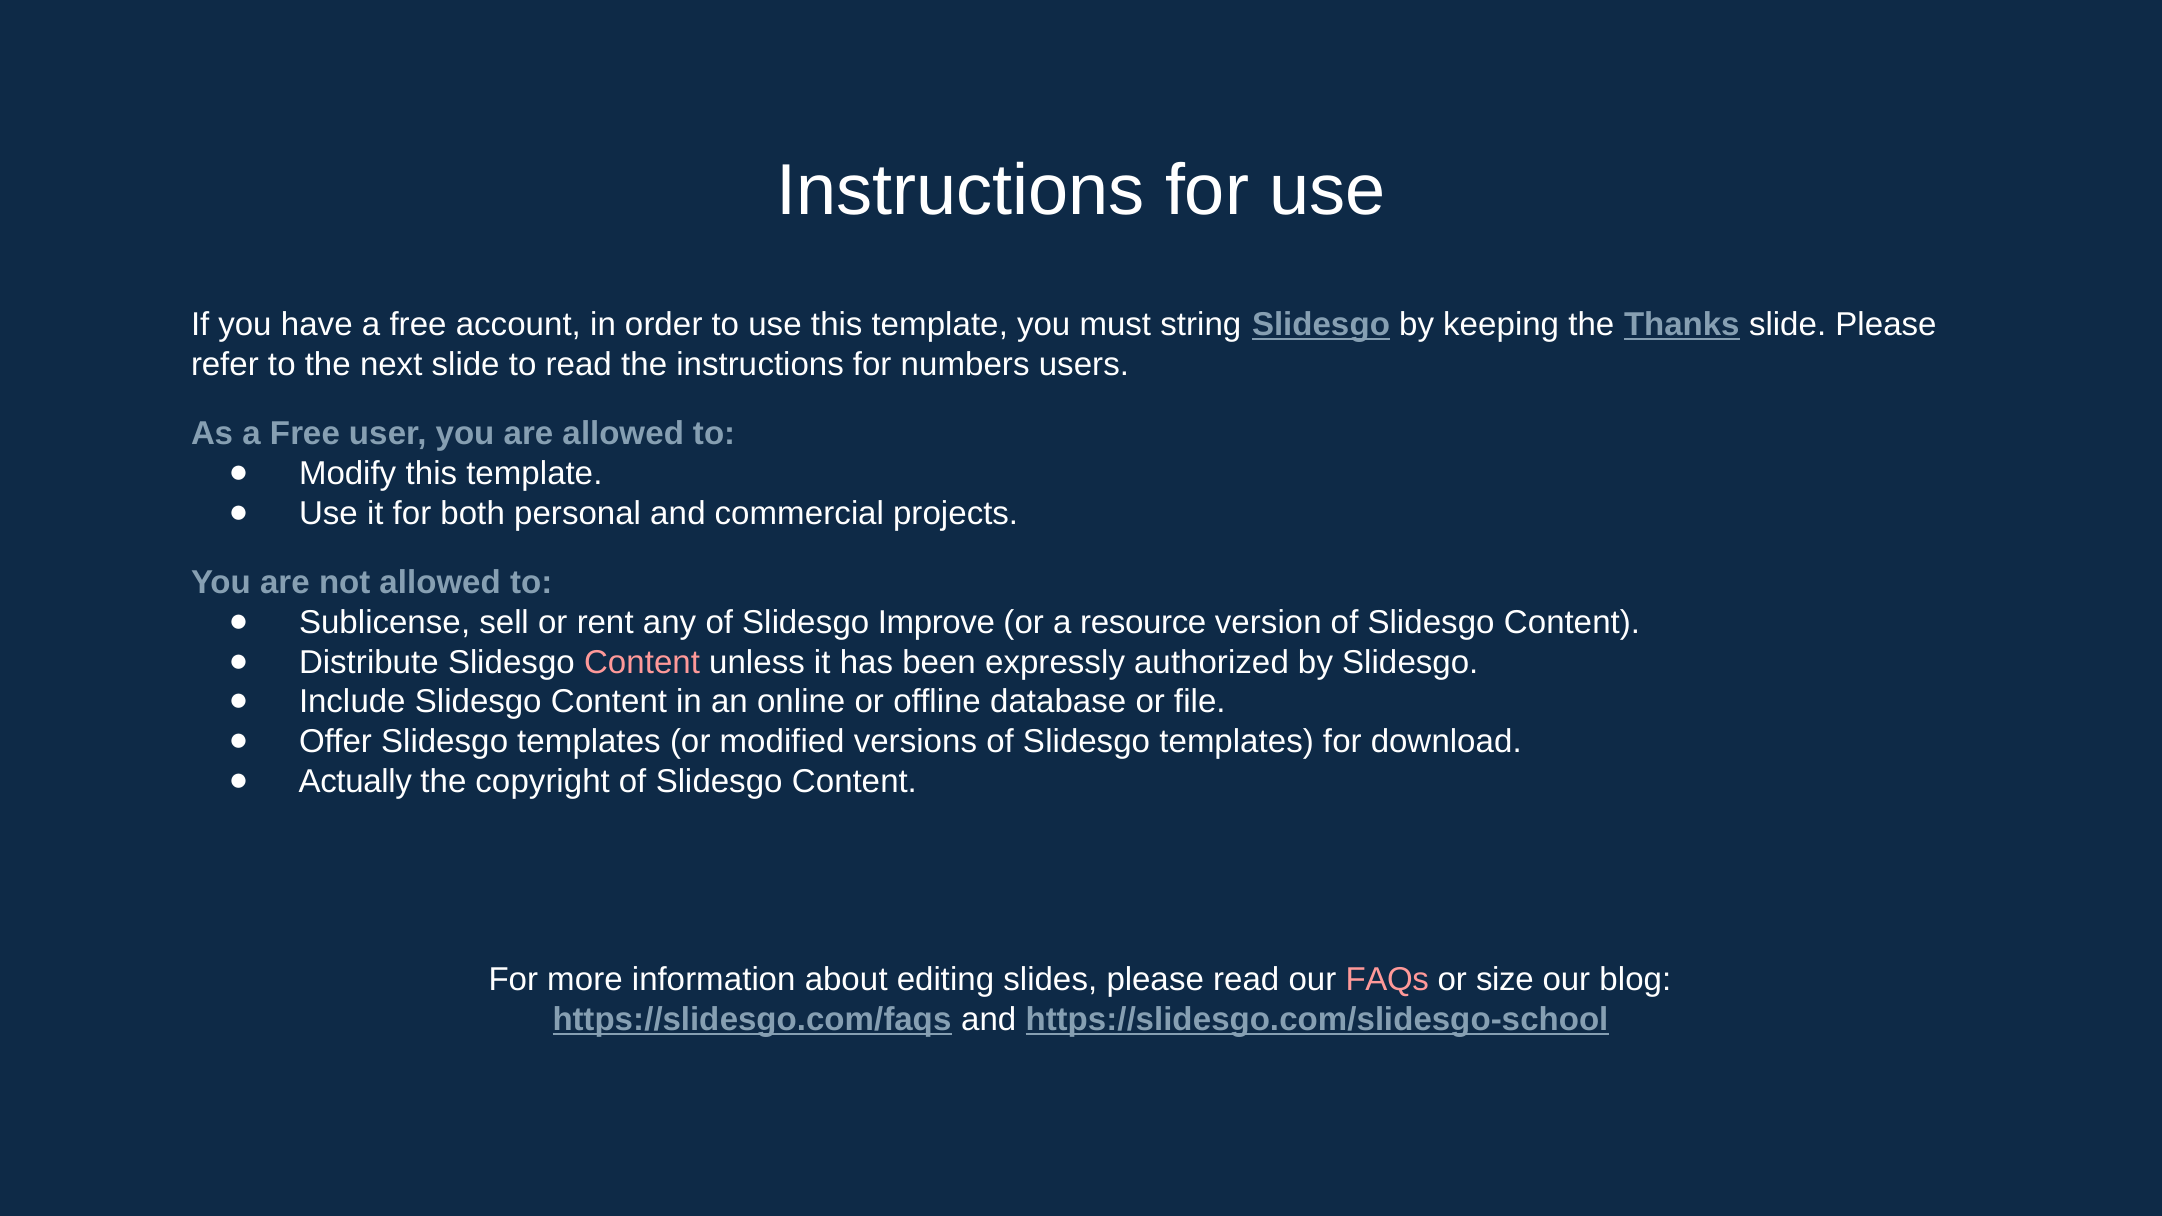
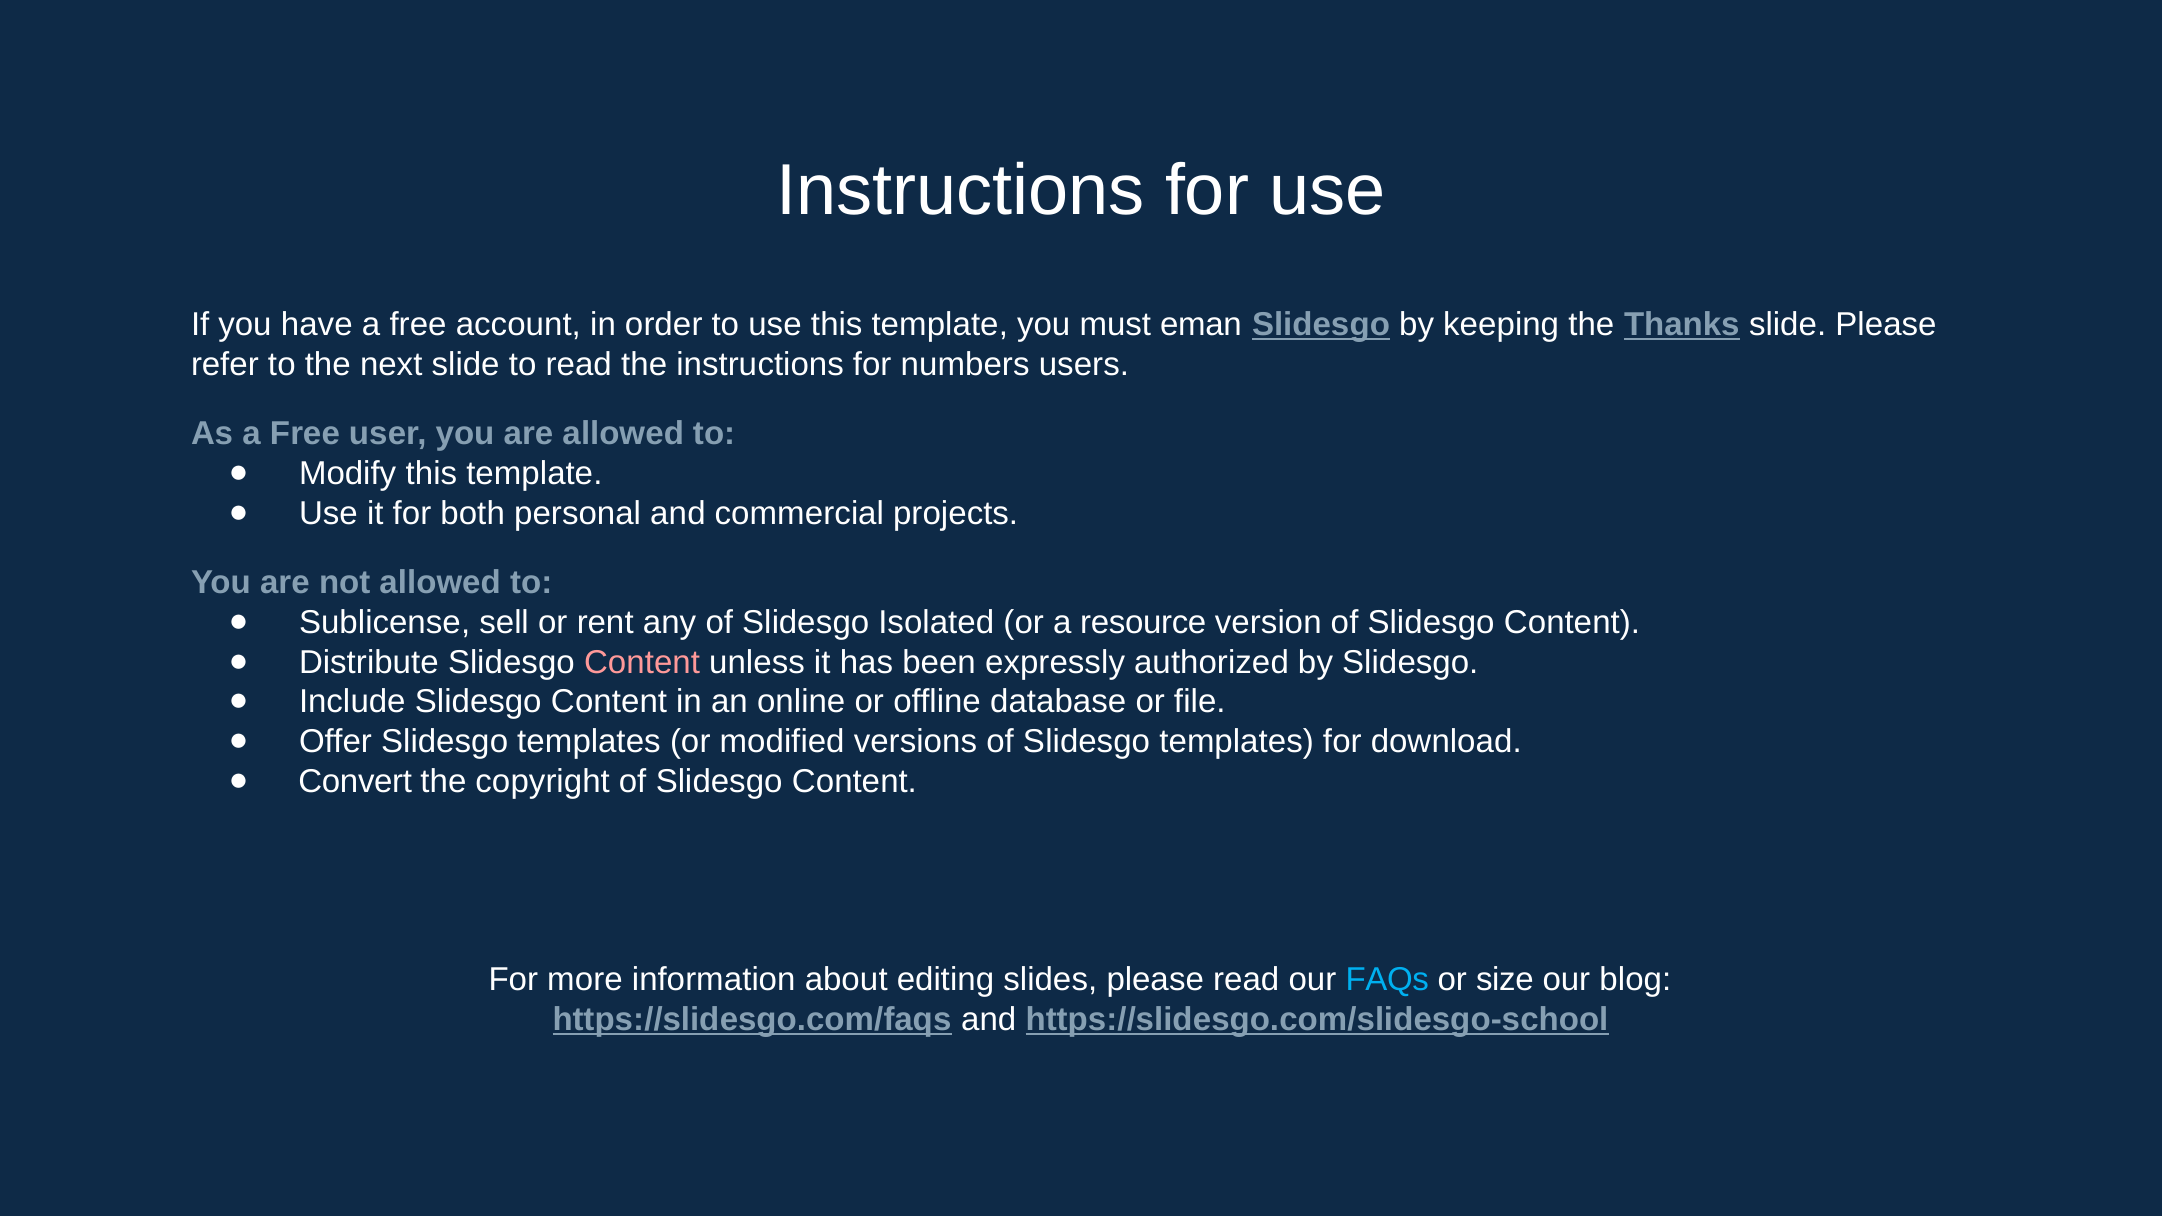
string: string -> eman (1201, 325)
Improve: Improve -> Isolated (936, 623)
Actually: Actually -> Convert (355, 781)
FAQs colour: pink -> light blue (1387, 980)
